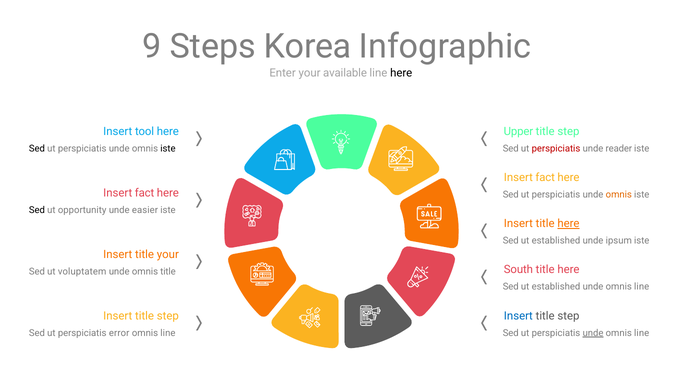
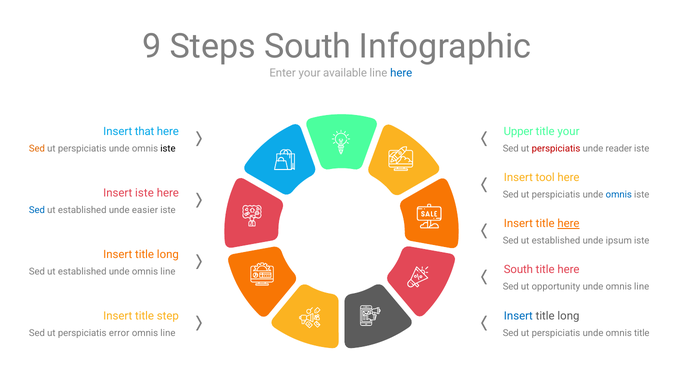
Steps Korea: Korea -> South (308, 46)
here colour: black -> blue (401, 73)
tool: tool -> that (145, 132)
step: step -> your (568, 132)
Sed colour: black -> orange (37, 149)
fact: fact -> tool (545, 178)
fact: fact -> iste (144, 193)
omnis colour: orange -> blue (619, 195)
Sed colour: black -> blue (37, 210)
opportunity: opportunity -> established (82, 210)
your: your -> long (168, 254)
voluptatem: voluptatem -> established (82, 272)
title: title -> line (168, 272)
established: established -> opportunity (556, 287)
step: step -> long (568, 316)
unde underline: present -> none (593, 333)
line: line -> title (642, 333)
